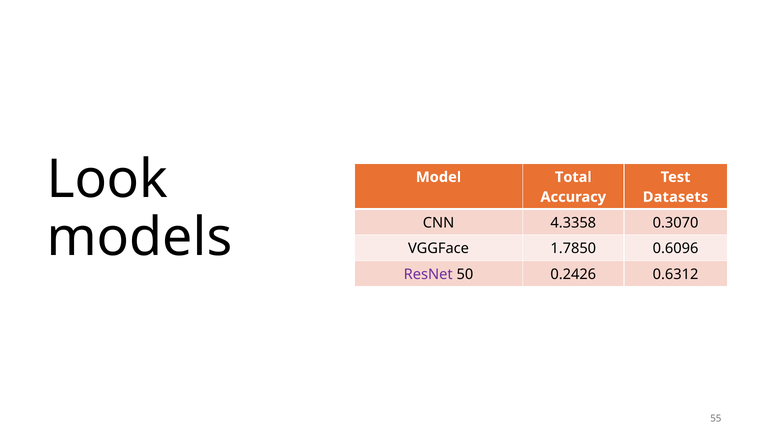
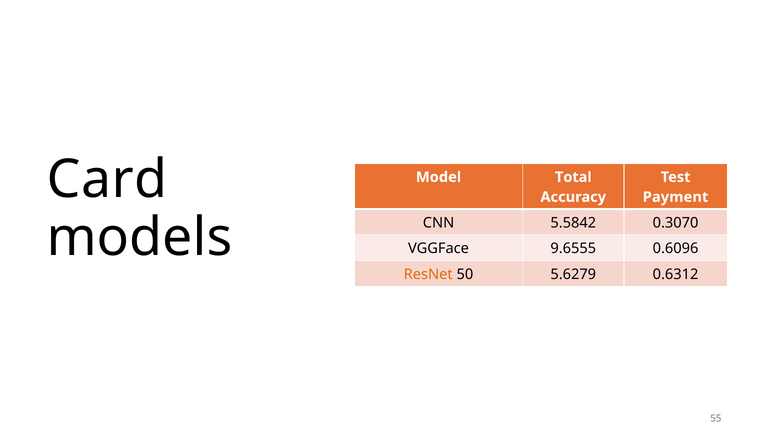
Look: Look -> Card (107, 180)
Datasets: Datasets -> Payment (676, 197)
4.3358: 4.3358 -> 5.5842 (573, 223)
1.7850: 1.7850 -> 9.6555 (573, 249)
ResNet colour: purple -> orange (428, 275)
0.2426: 0.2426 -> 5.6279 (573, 275)
